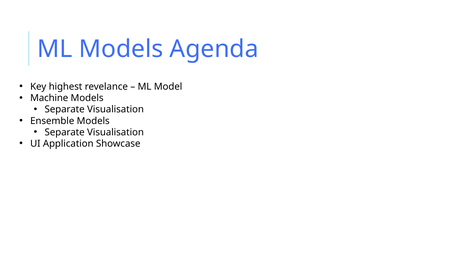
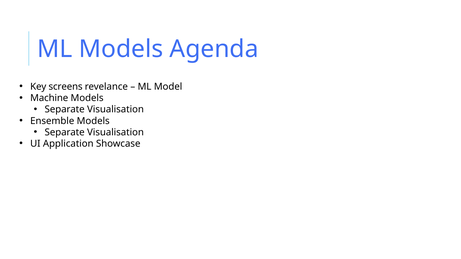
highest: highest -> screens (66, 87)
